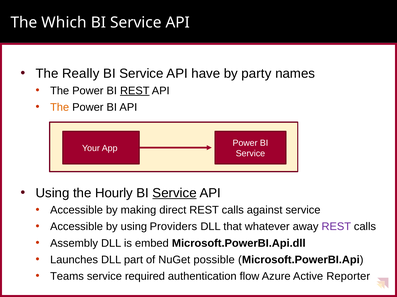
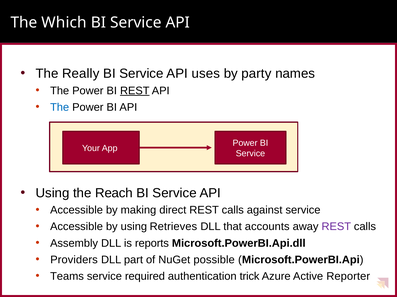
have: have -> uses (206, 74)
The colour: orange -> blue (60, 107)
Hourly: Hourly -> Reach (114, 193)
Service underline: present -> none (175, 193)
Providers: Providers -> Retrieves (173, 227)
whatever: whatever -> accounts (267, 227)
embed: embed -> reports (152, 244)
Launches: Launches -> Providers (74, 260)
flow: flow -> trick (250, 277)
